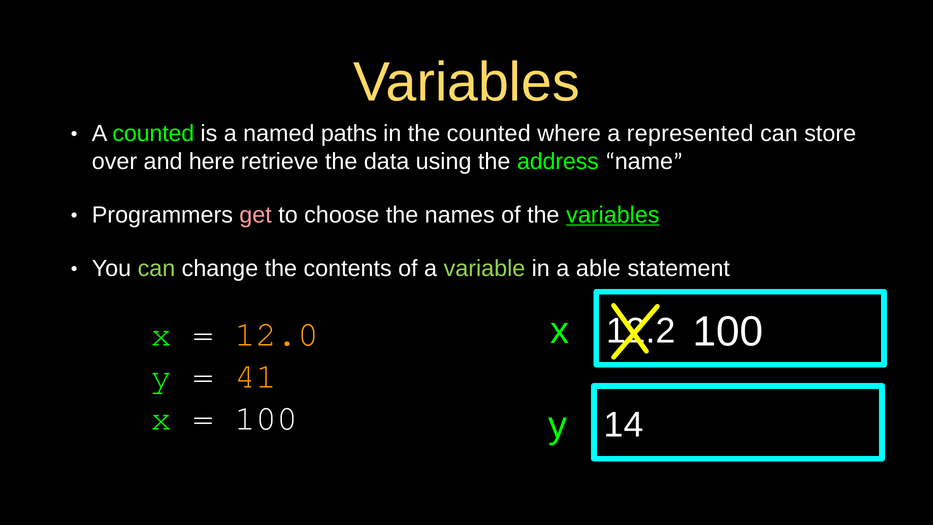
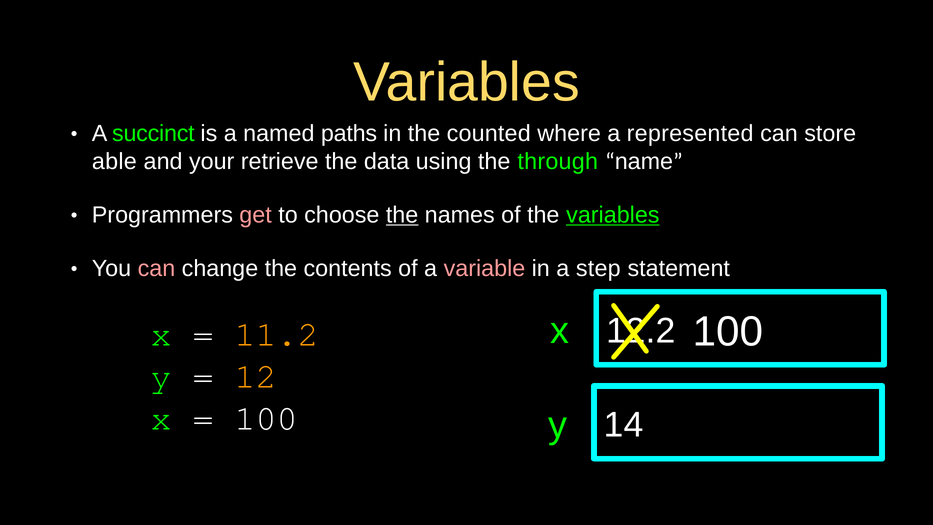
A counted: counted -> succinct (153, 133)
over: over -> able (114, 161)
here: here -> your (212, 161)
address: address -> through (558, 161)
the underline: none -> present (402, 215)
can colour: light green -> pink (156, 268)
variable colour: light green -> pink (484, 268)
able: able -> step (598, 268)
12.0: 12.0 -> 11.2 (277, 334)
41: 41 -> 12 (256, 376)
